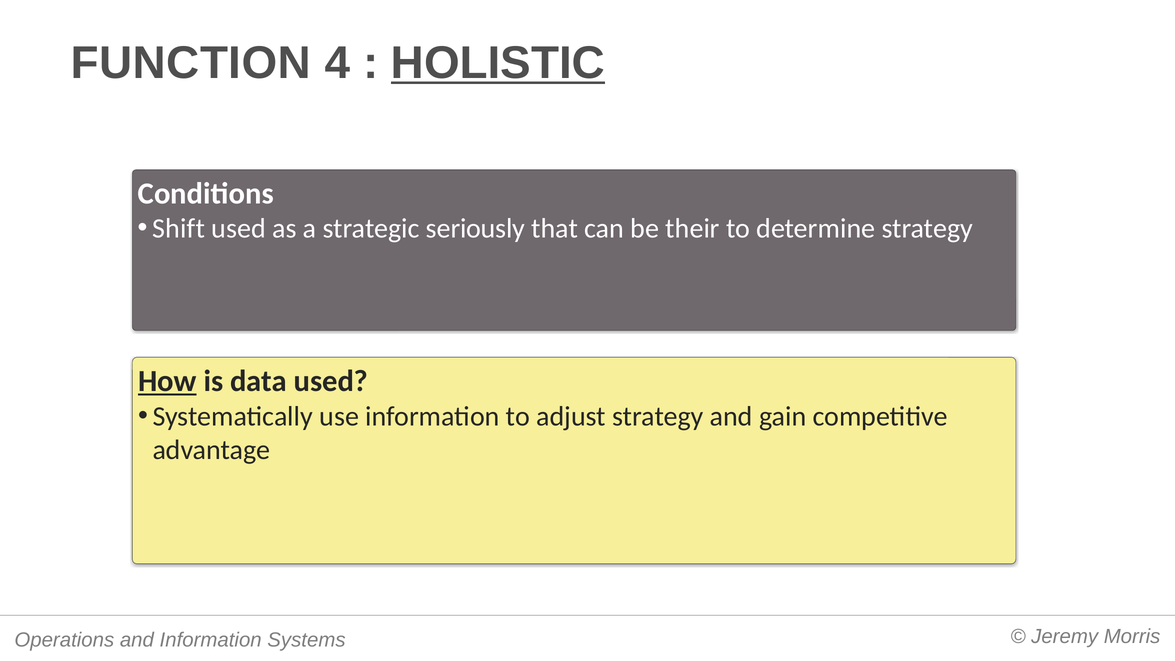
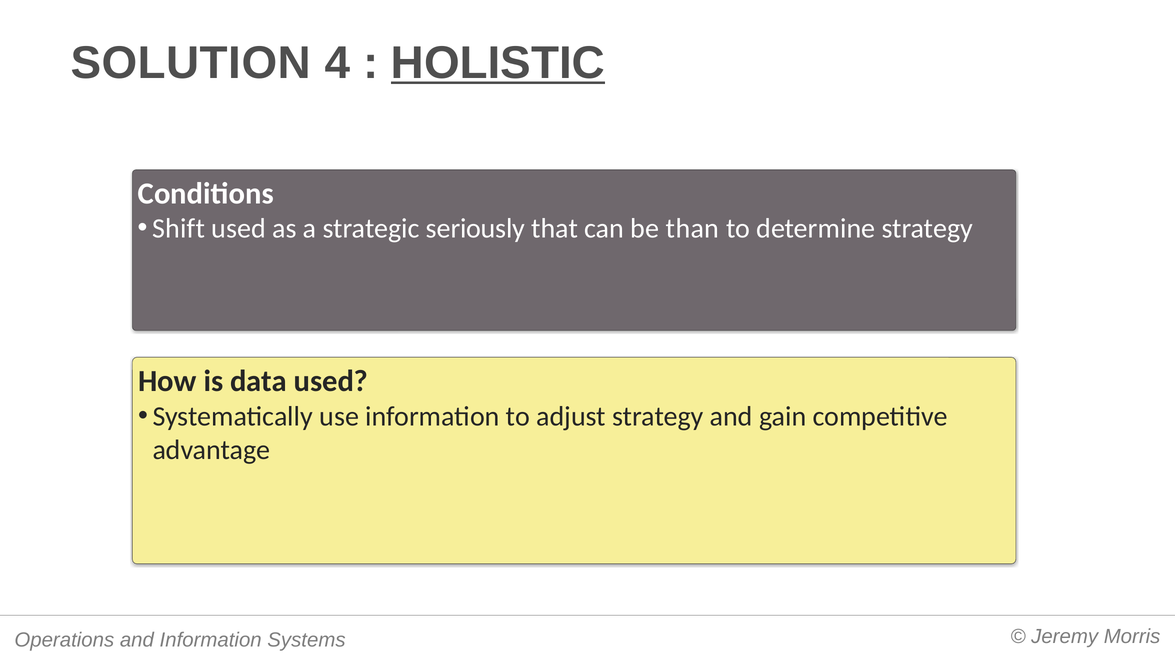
FUNCTION: FUNCTION -> SOLUTION (191, 63)
their: their -> than (692, 229)
How underline: present -> none (167, 381)
